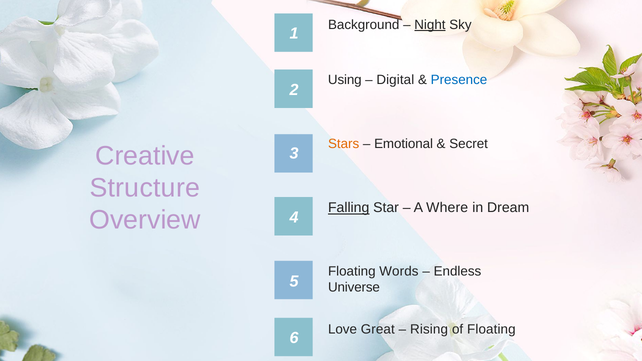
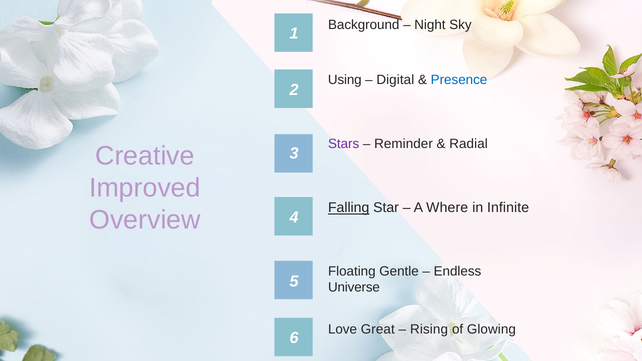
Night underline: present -> none (430, 25)
Stars colour: orange -> purple (344, 144)
Emotional: Emotional -> Reminder (403, 144)
Secret: Secret -> Radial (469, 144)
Structure: Structure -> Improved (145, 188)
Dream: Dream -> Infinite (508, 208)
Words: Words -> Gentle (399, 271)
of Floating: Floating -> Glowing (491, 329)
